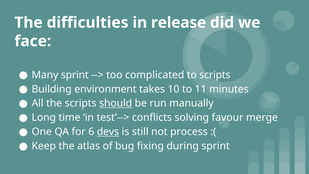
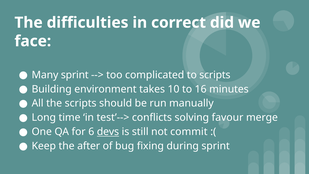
release: release -> correct (179, 23)
11: 11 -> 16 (201, 89)
should underline: present -> none (116, 103)
process: process -> commit (189, 132)
atlas: atlas -> after (89, 146)
